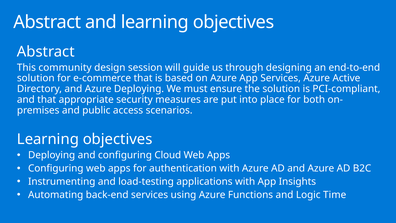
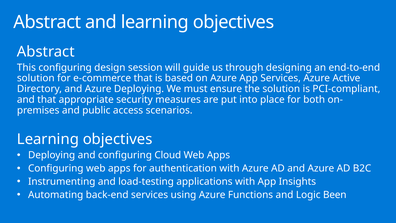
This community: community -> configuring (65, 67)
Time: Time -> Been (335, 195)
